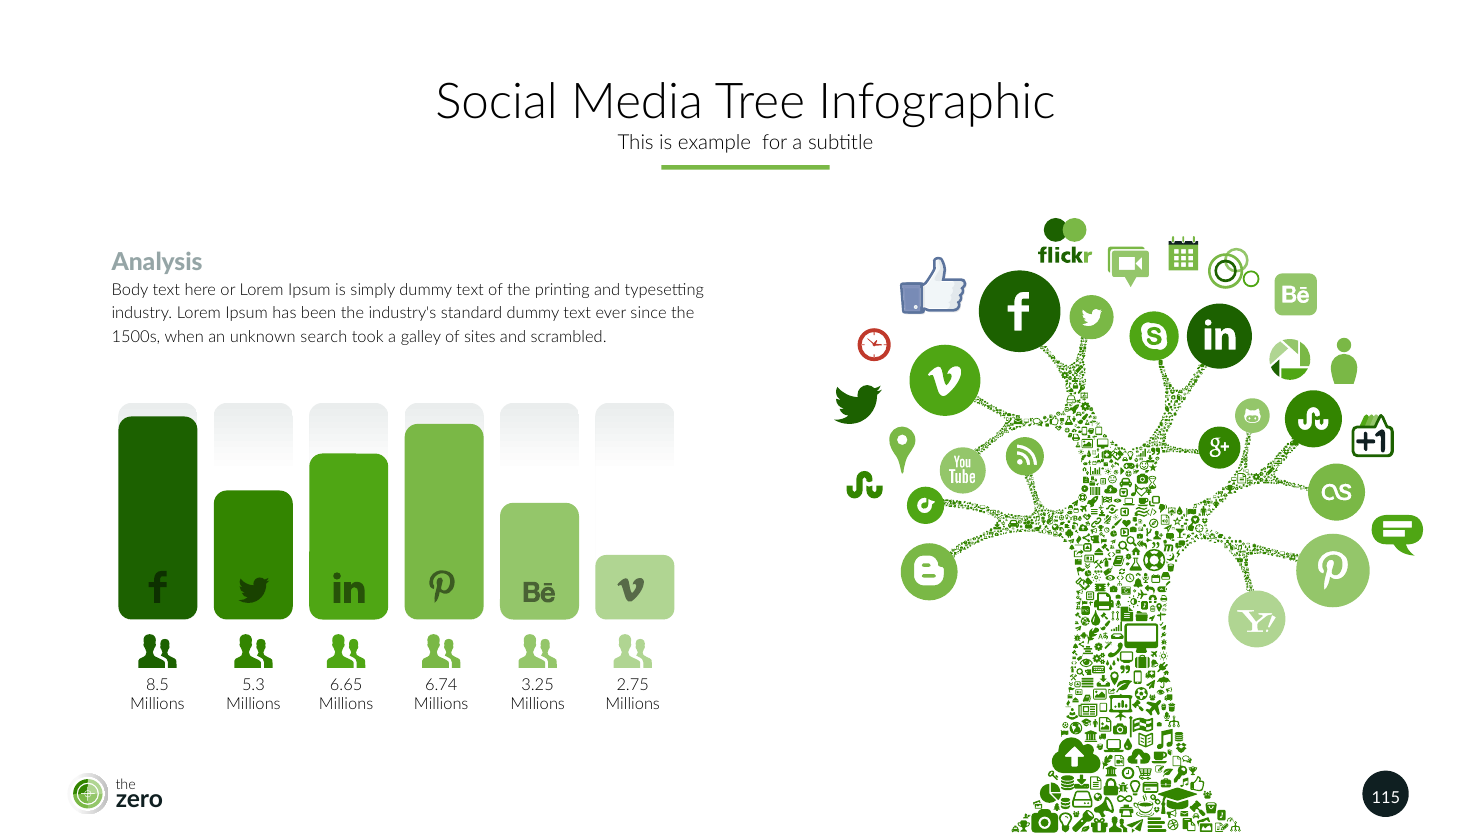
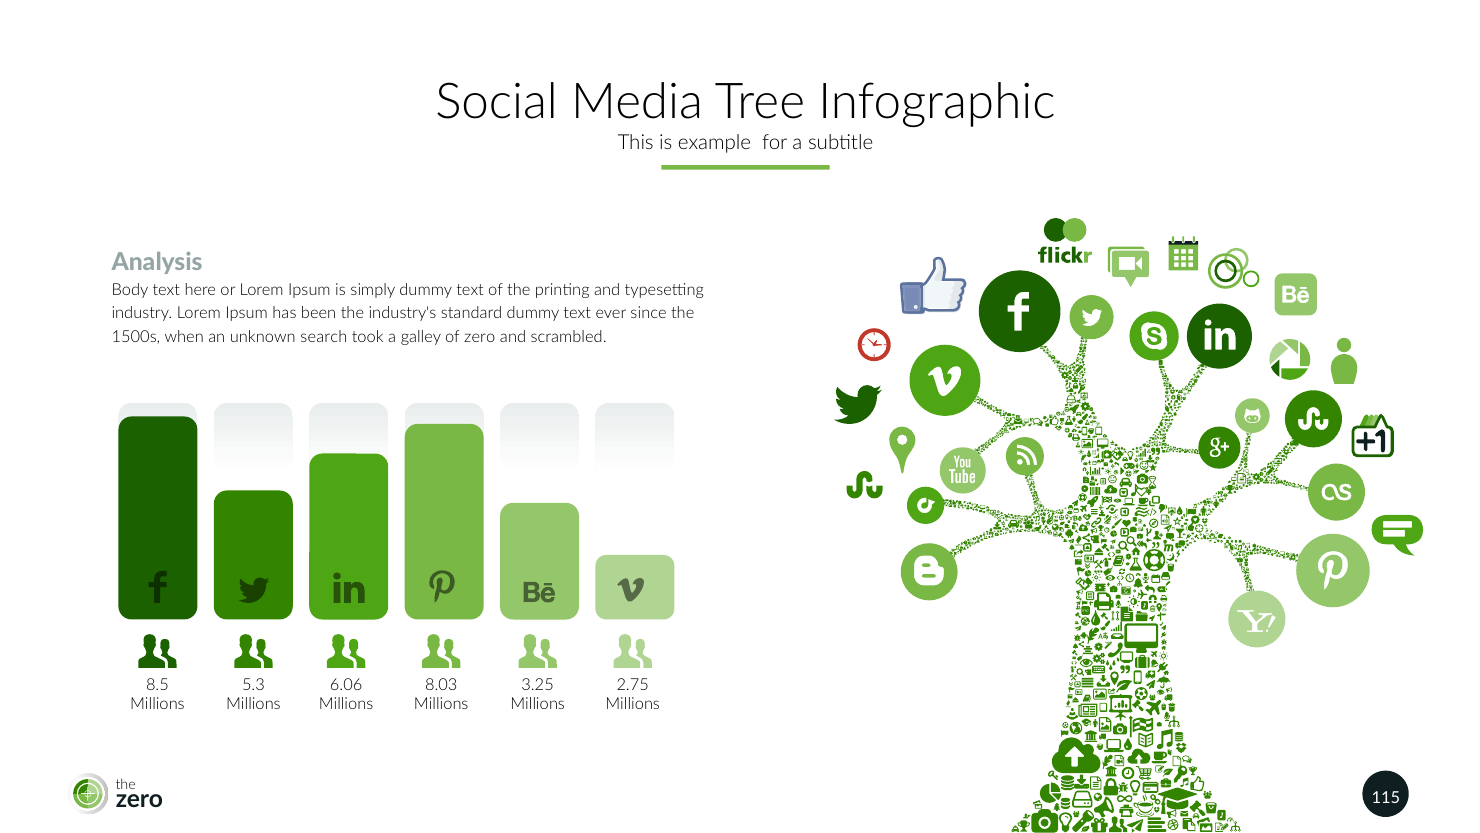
of sites: sites -> zero (480, 337)
6.65: 6.65 -> 6.06 (346, 684)
6.74: 6.74 -> 8.03 (441, 684)
